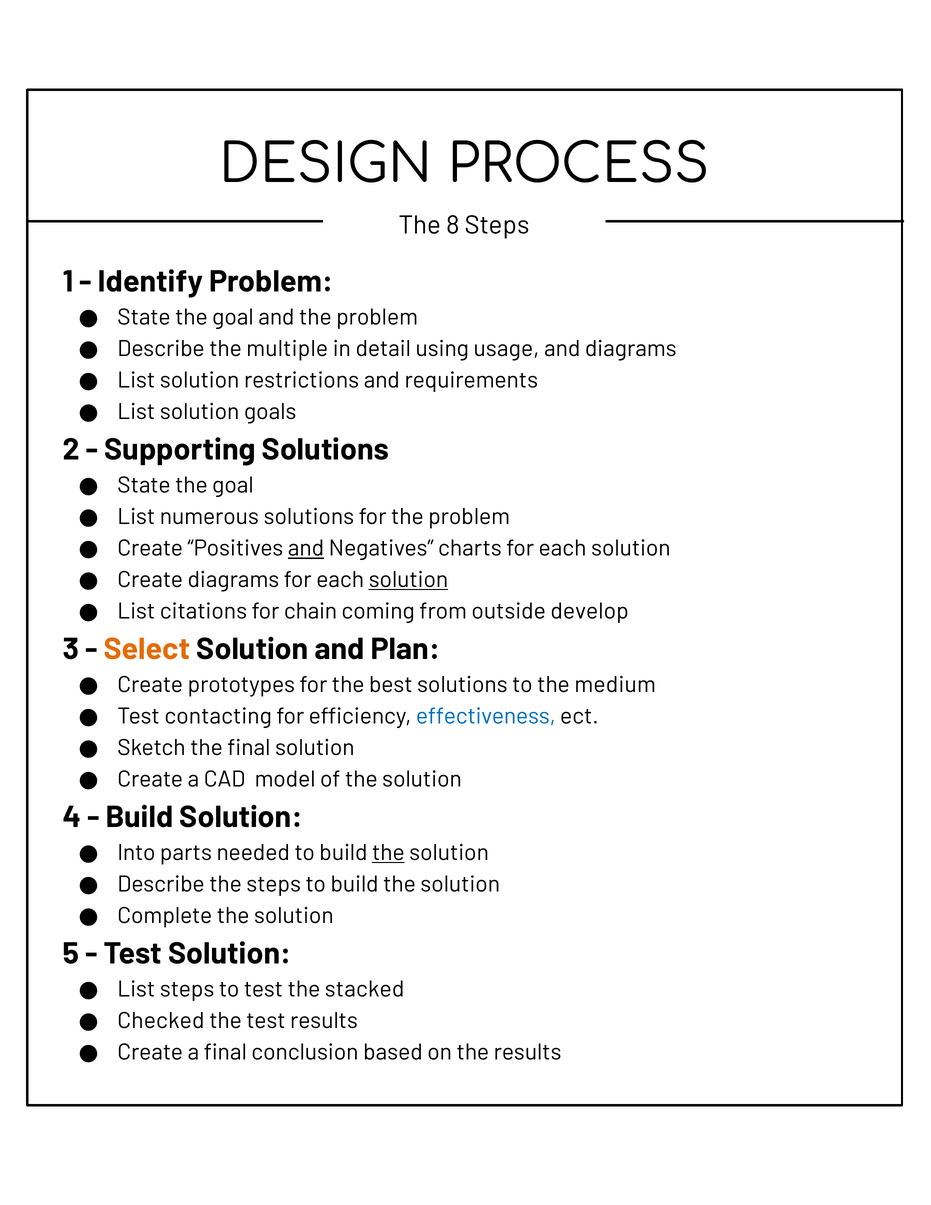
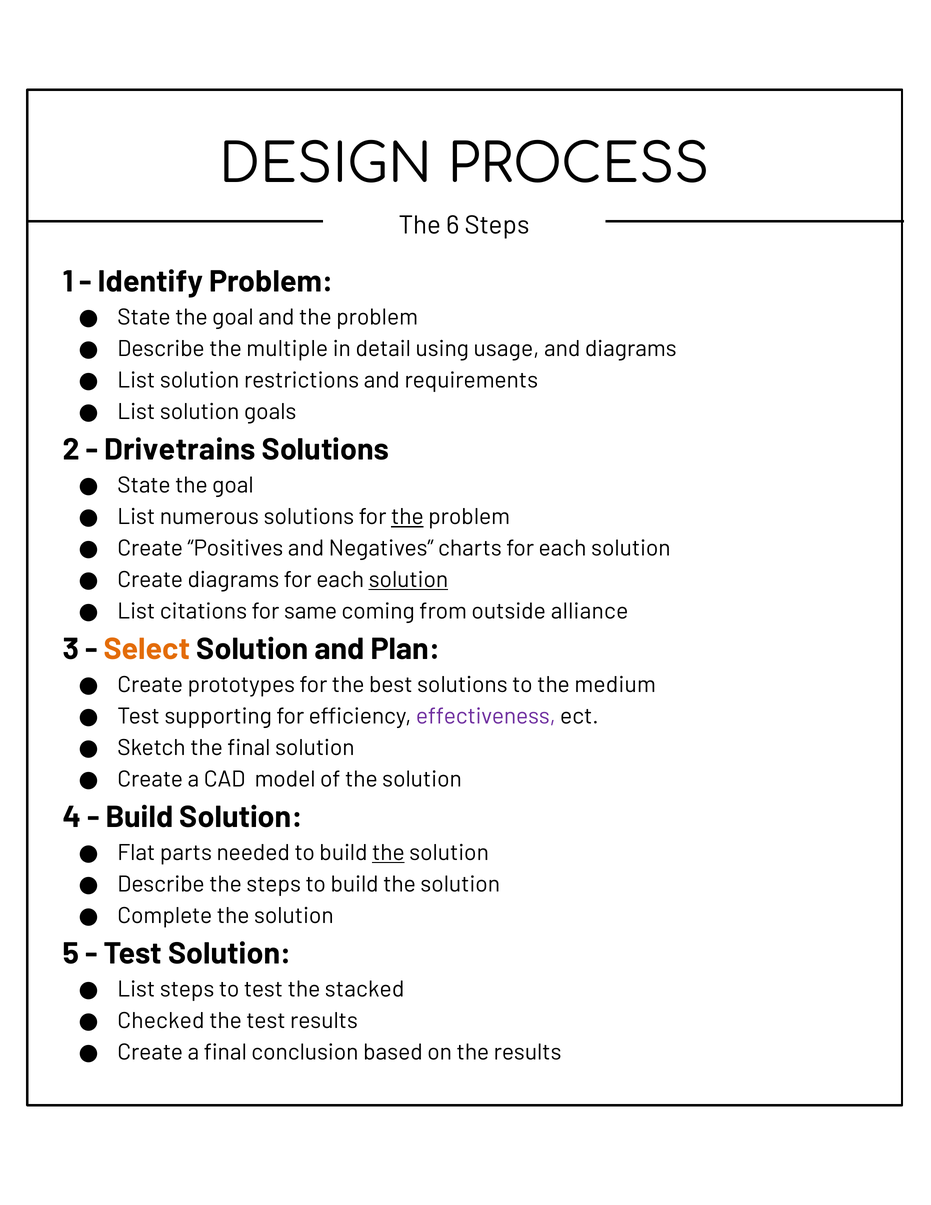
8: 8 -> 6 (453, 225)
Supporting: Supporting -> Drivetrains (180, 450)
the underline: none -> present (407, 517)
and underline: present -> none (306, 548)
chain: chain -> same (311, 611)
develop: develop -> alliance (590, 611)
contacting: contacting -> supporting (218, 716)
effectiveness colour: blue -> purple (486, 716)
Into: Into -> Flat (136, 853)
